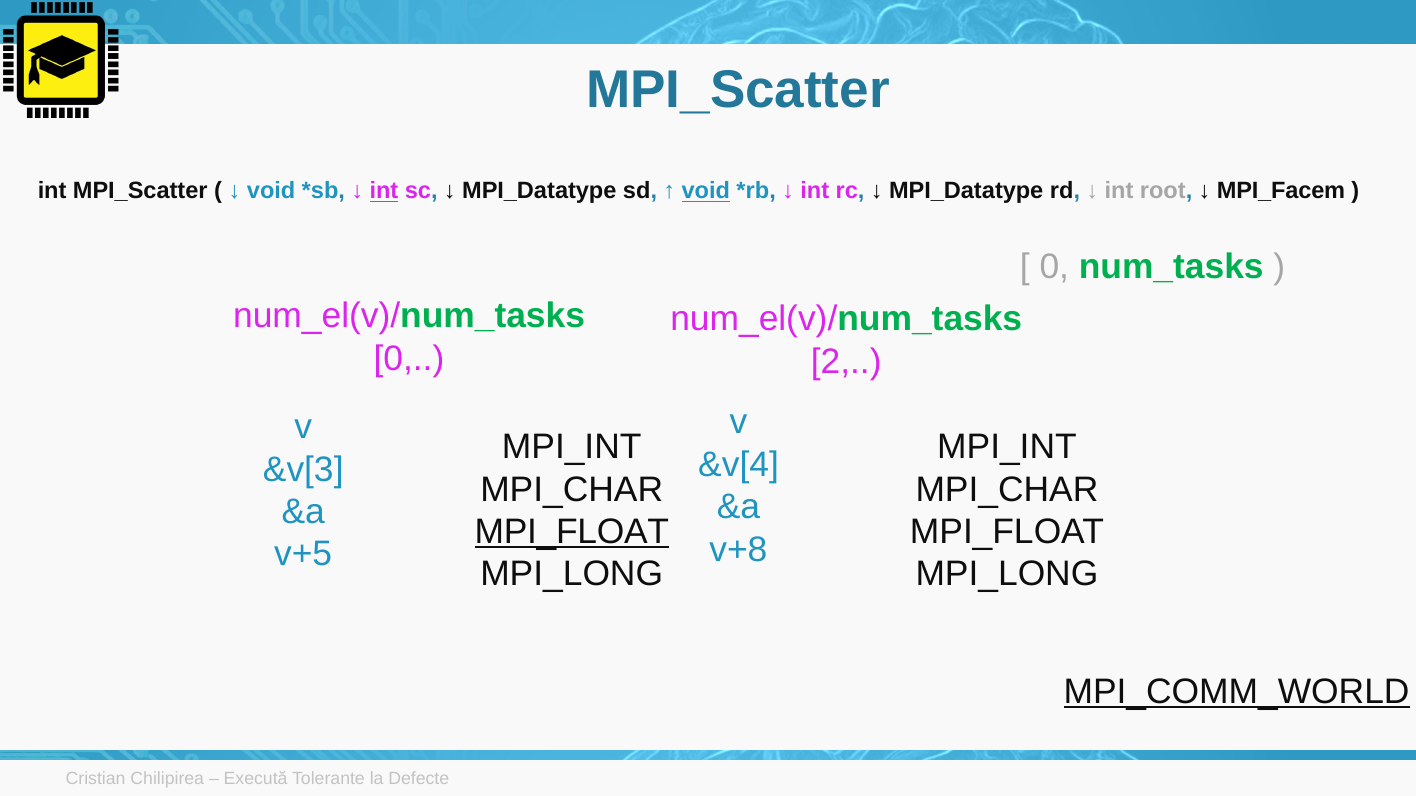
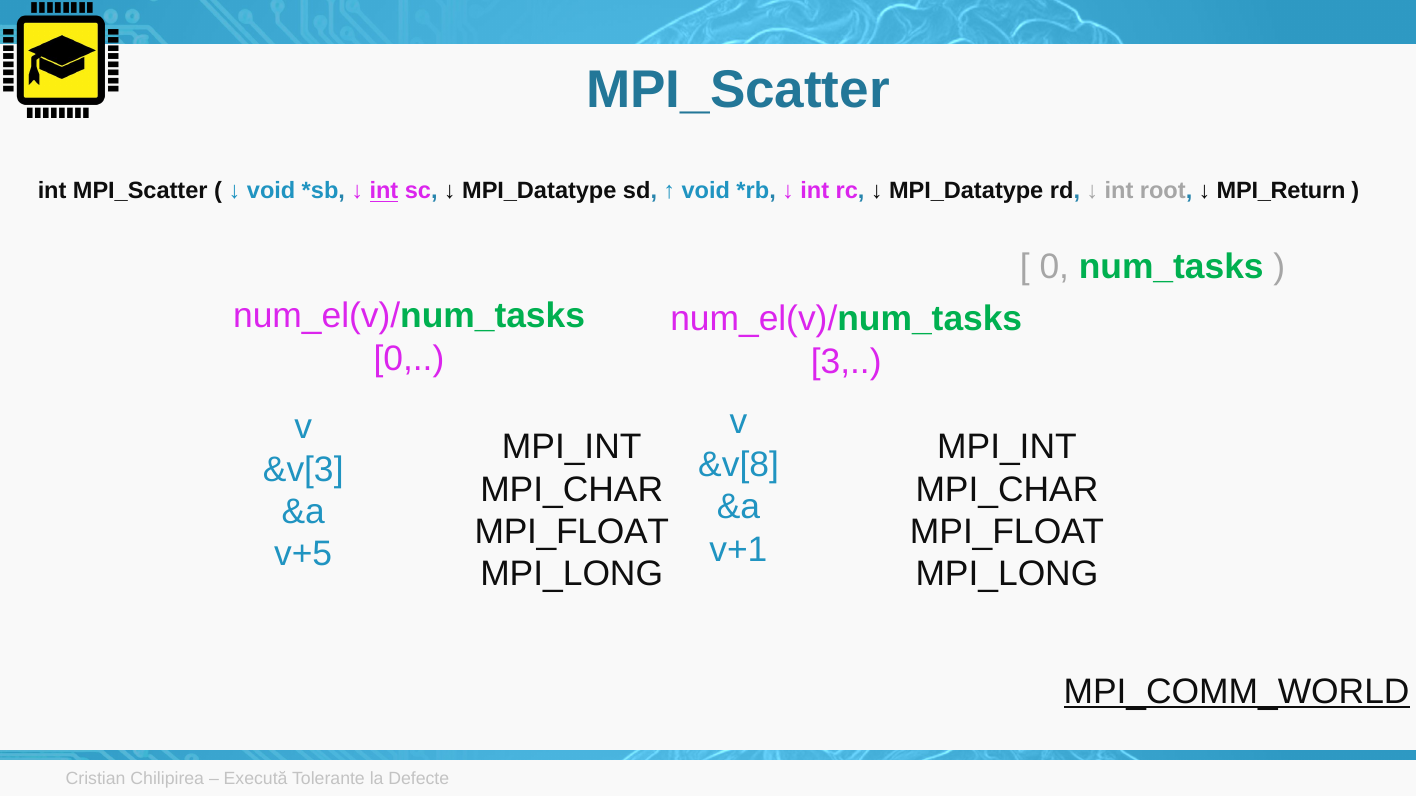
void underline: present -> none (706, 191)
MPI_Facem: MPI_Facem -> MPI_Return (1281, 191)
2: 2 -> 3 (846, 362)
&v[4: &v[4 -> &v[8 (739, 465)
MPI_FLOAT underline: present -> none (572, 532)
v+8: v+8 -> v+1 (738, 550)
